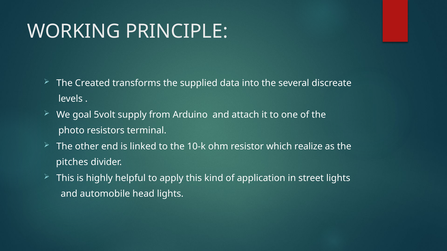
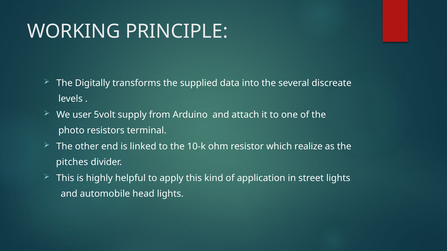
Created: Created -> Digitally (93, 83)
goal: goal -> user (82, 115)
